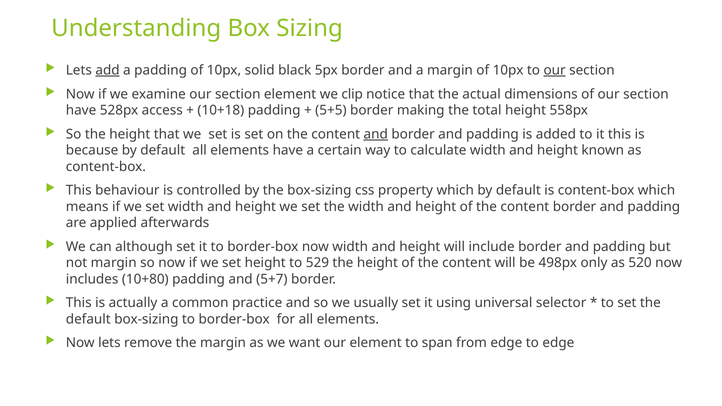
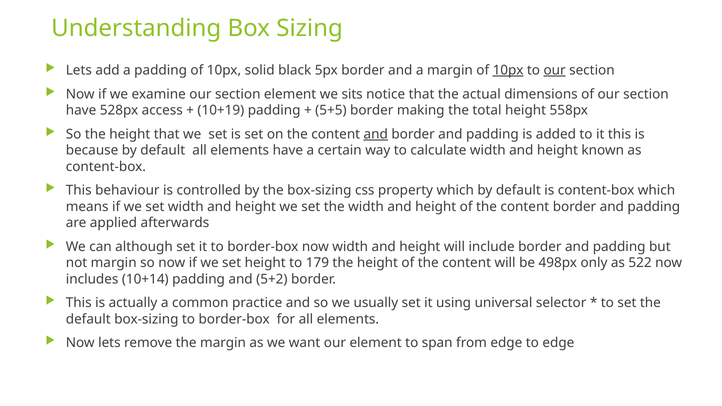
add underline: present -> none (108, 70)
10px underline: none -> present (508, 70)
clip: clip -> sits (352, 94)
10+18: 10+18 -> 10+19 (221, 110)
529: 529 -> 179 (317, 263)
520: 520 -> 522 (640, 263)
10+80: 10+80 -> 10+14 (145, 279)
5+7: 5+7 -> 5+2 (272, 279)
